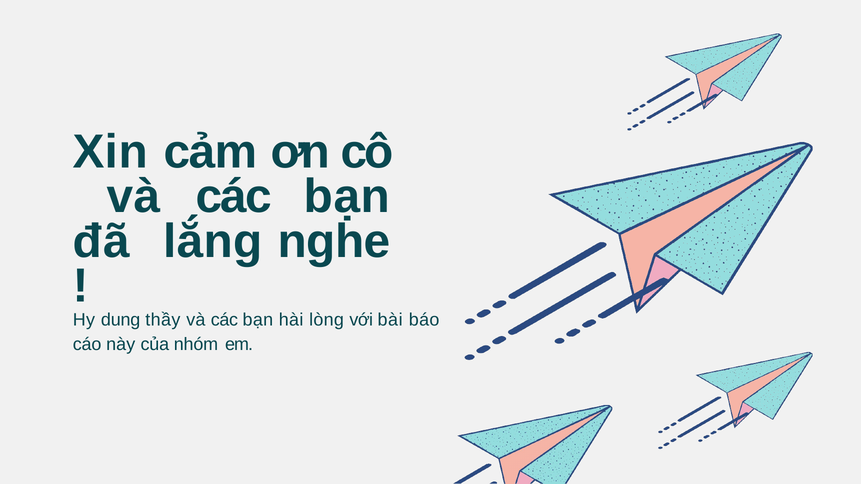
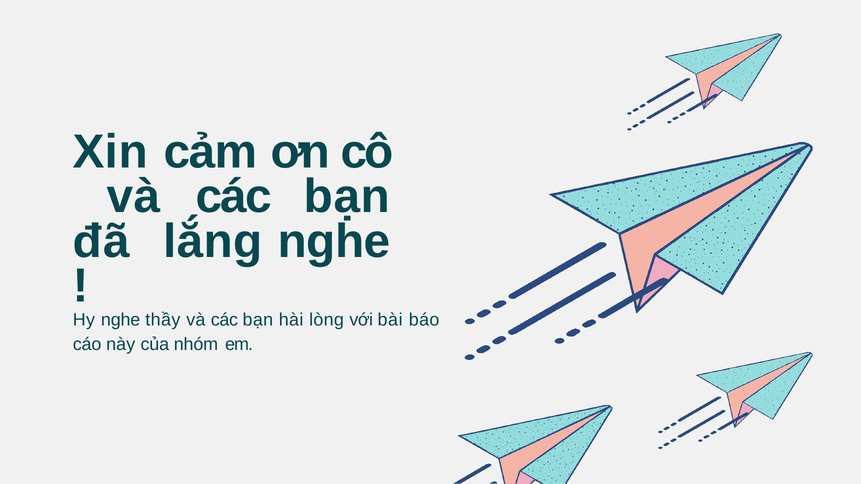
Hy dung: dung -> nghe (121, 320)
